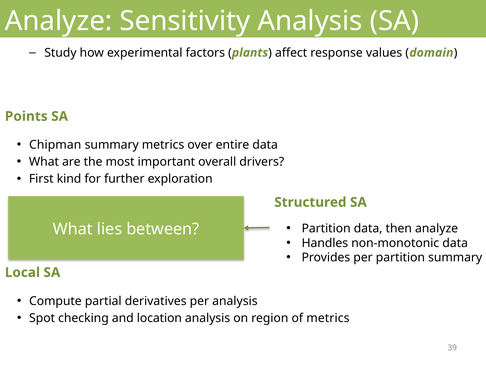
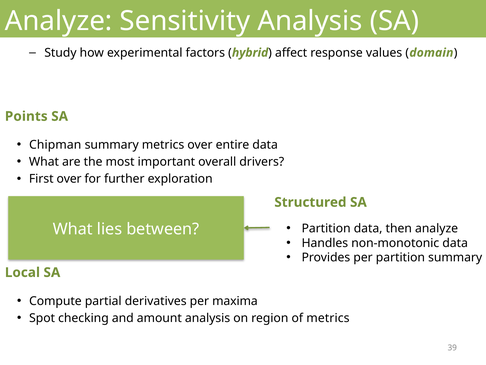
plants: plants -> hybrid (250, 53)
First kind: kind -> over (69, 179)
per analysis: analysis -> maxima (235, 301)
location: location -> amount (159, 318)
